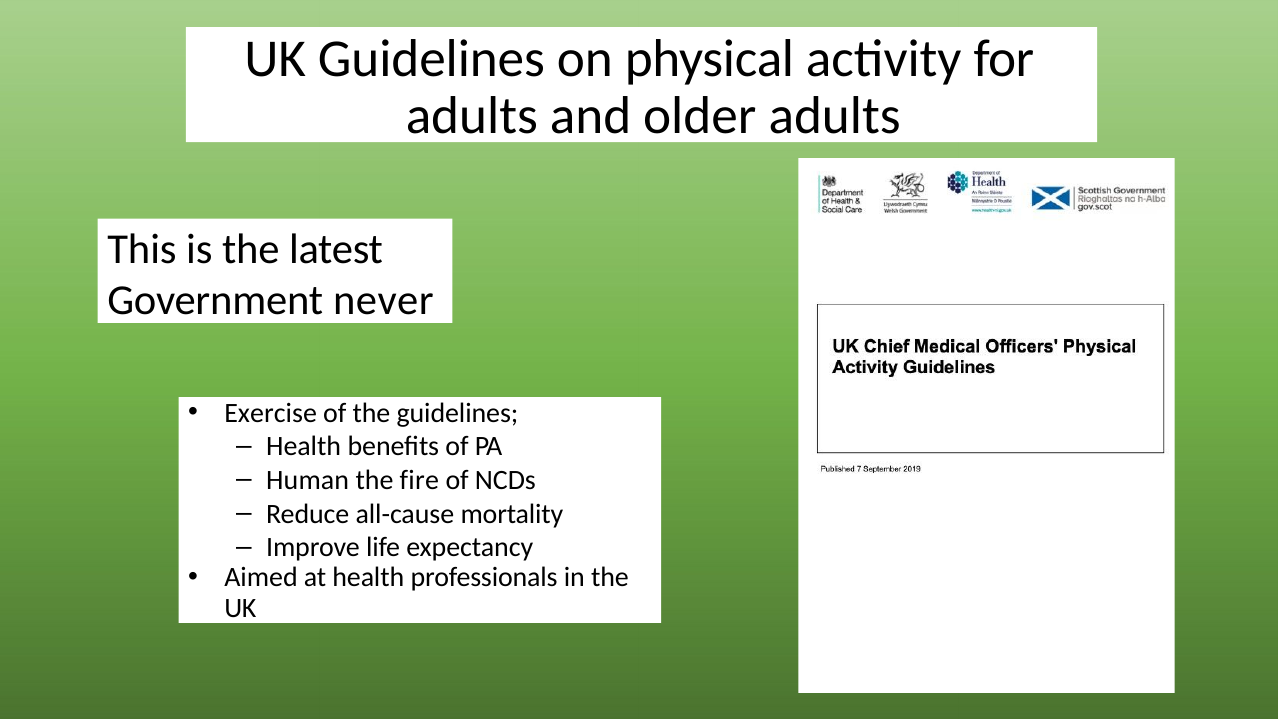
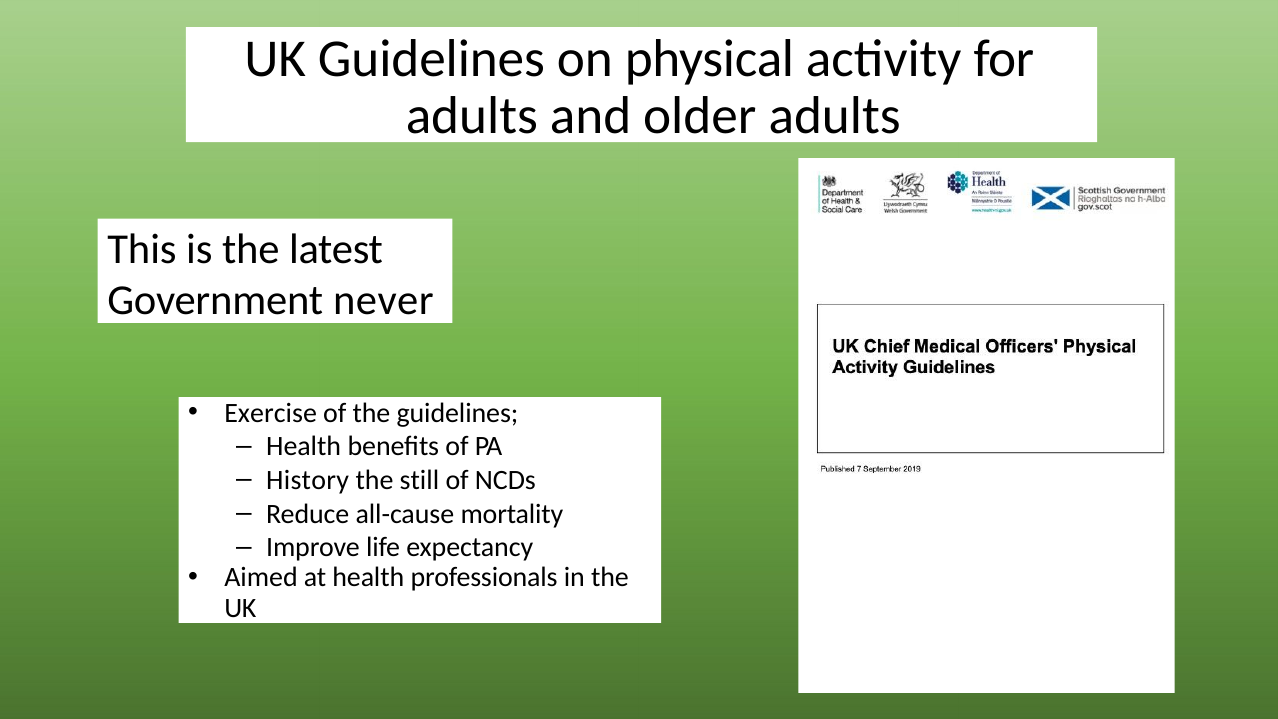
Human: Human -> History (308, 480)
fire: fire -> still (419, 480)
